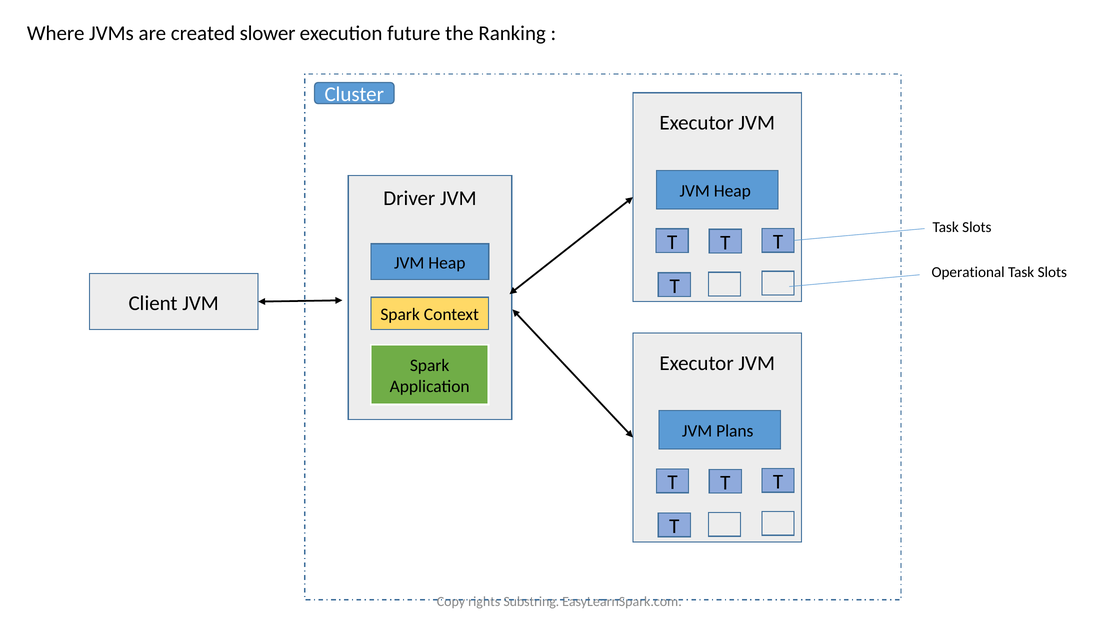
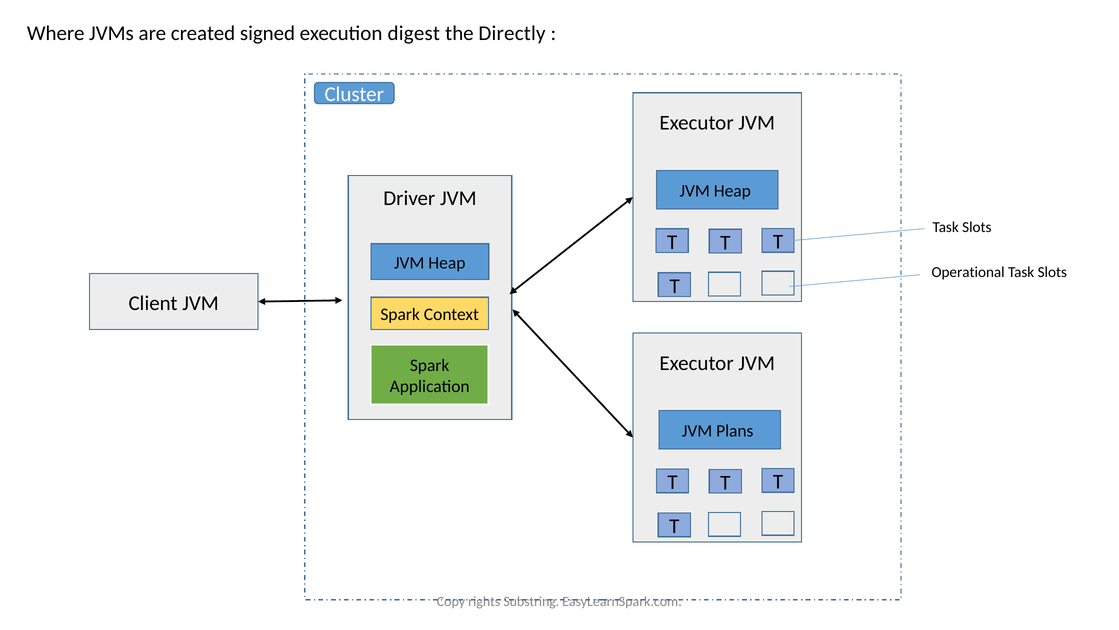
slower: slower -> signed (268, 33)
future: future -> digest (414, 33)
Ranking: Ranking -> Directly (512, 33)
